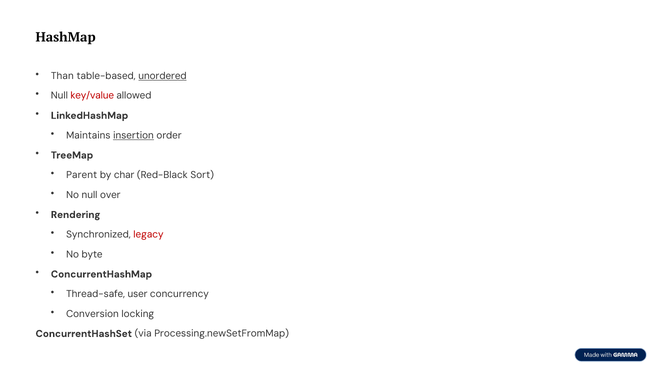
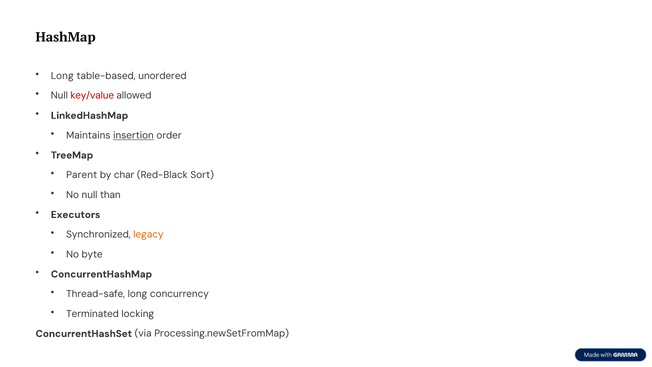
Than: Than -> Long (62, 76)
unordered underline: present -> none (162, 76)
over: over -> than (110, 195)
Rendering: Rendering -> Executors (76, 215)
legacy colour: red -> orange (148, 234)
Thread-safe user: user -> long (138, 294)
Conversion: Conversion -> Terminated (93, 314)
